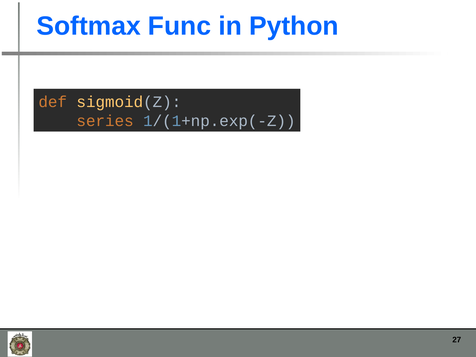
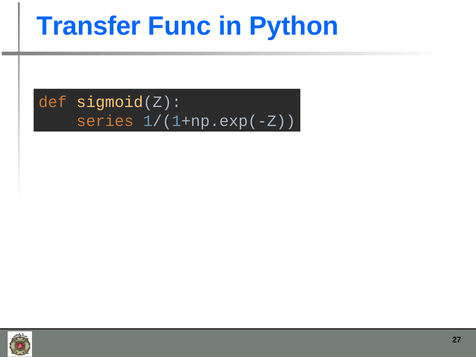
Softmax: Softmax -> Transfer (89, 26)
